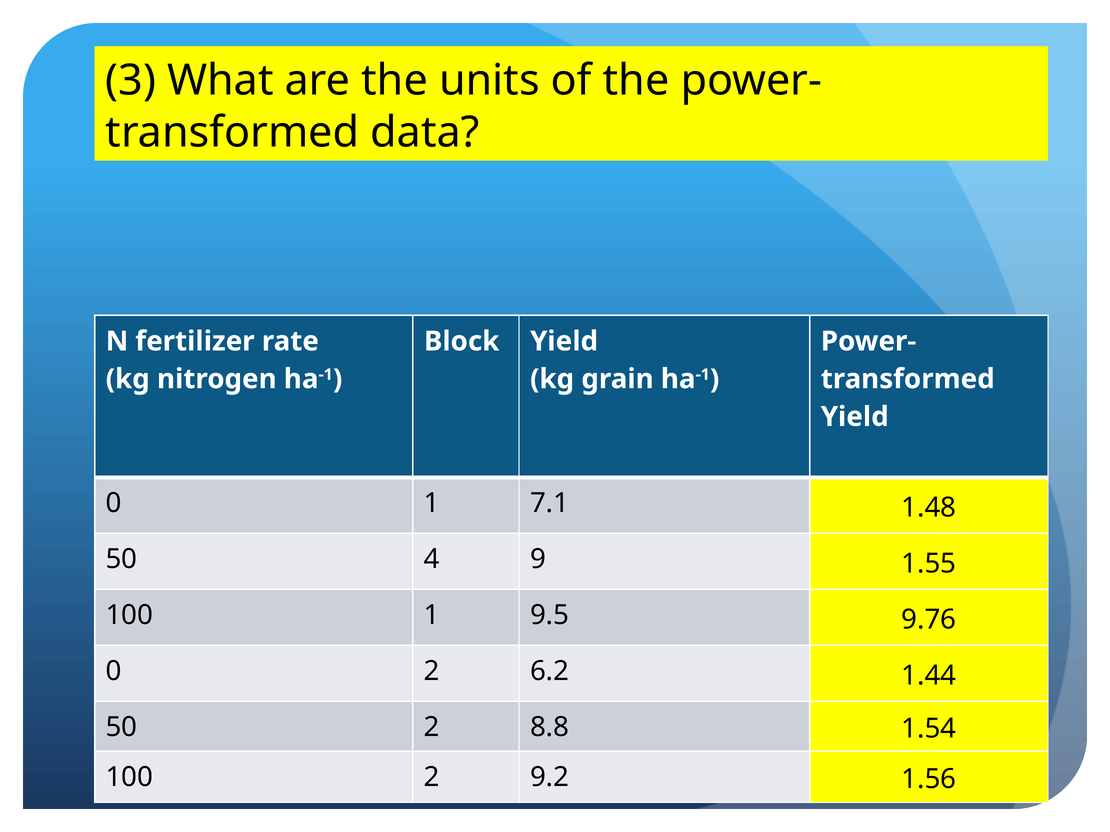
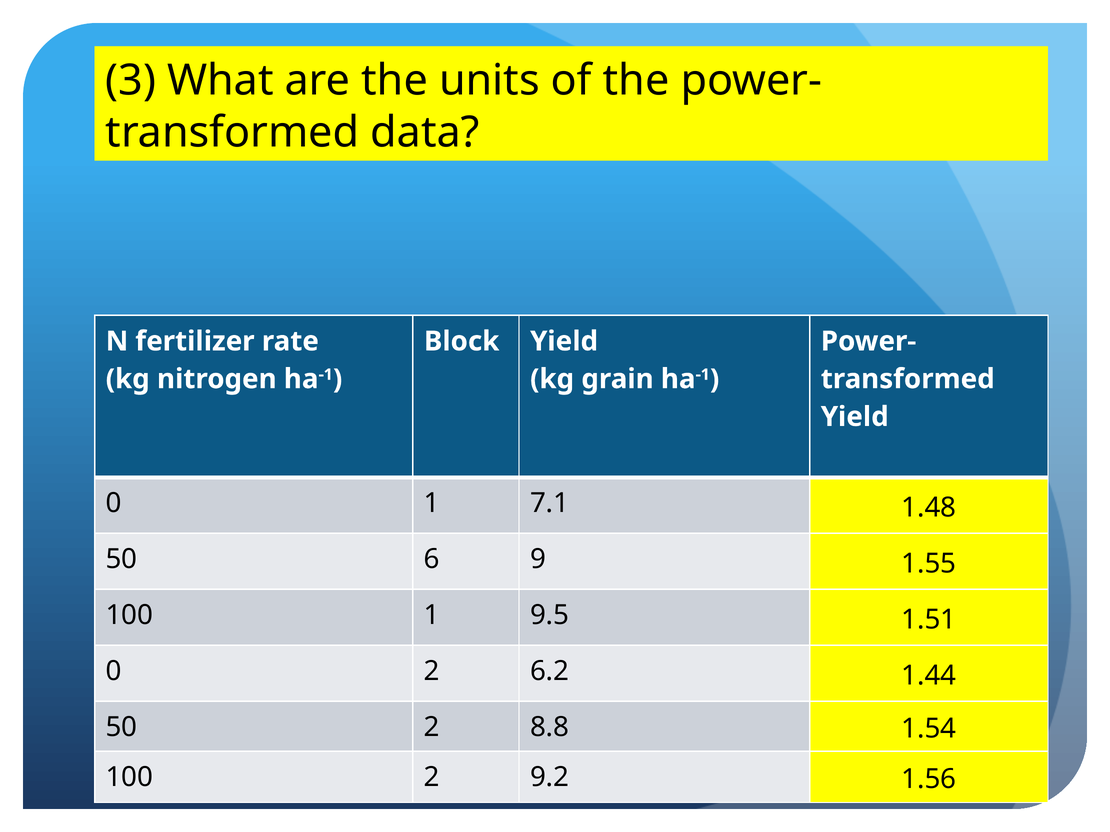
4: 4 -> 6 (432, 560)
9.76: 9.76 -> 1.51 (929, 620)
